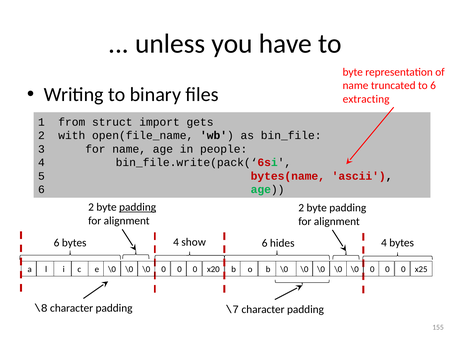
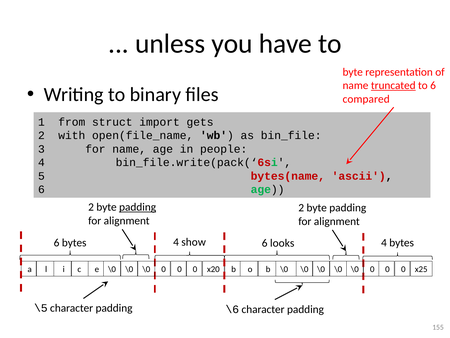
truncated underline: none -> present (393, 85)
extracting: extracting -> compared (366, 99)
hides: hides -> looks (282, 243)
\8: \8 -> \5 (41, 308)
\7: \7 -> \6 (232, 309)
